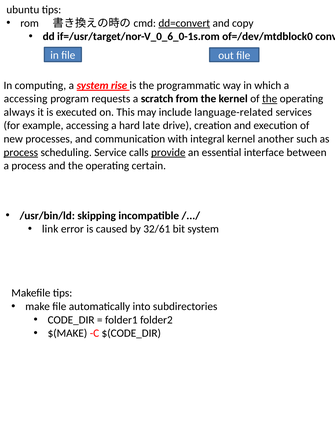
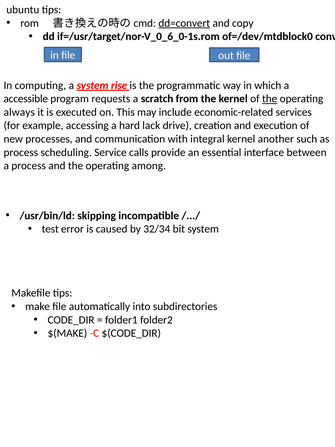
accessing: accessing -> accessible (26, 99)
language-related: language-related -> economic-related (234, 112)
late: late -> lack (151, 125)
process underline: present -> none (21, 152)
provide underline: present -> none (168, 152)
certain: certain -> among (149, 166)
link: link -> test (50, 229)
32/61: 32/61 -> 32/34 (157, 229)
